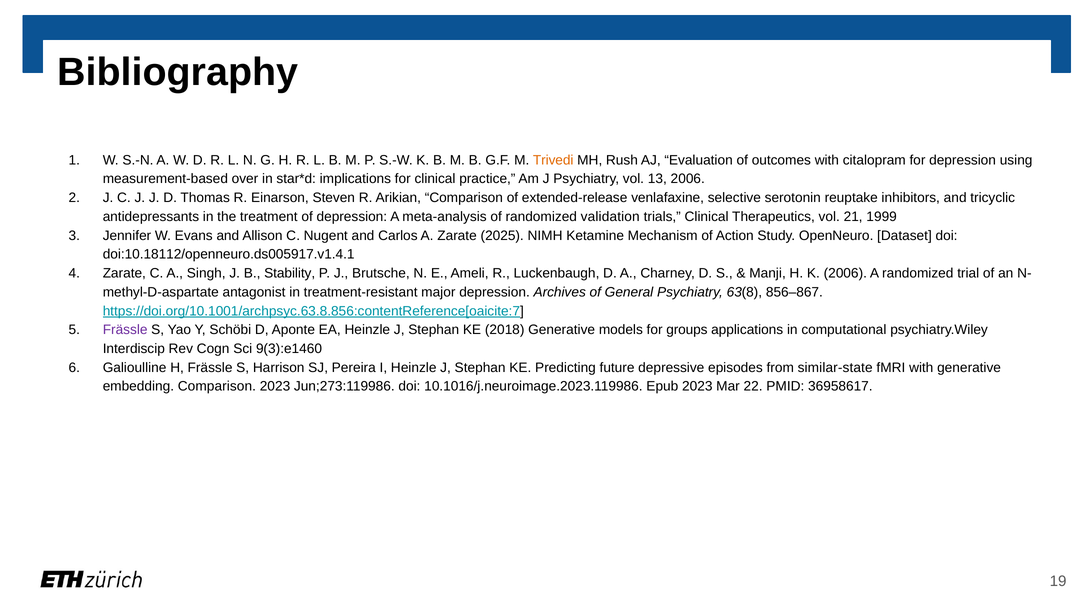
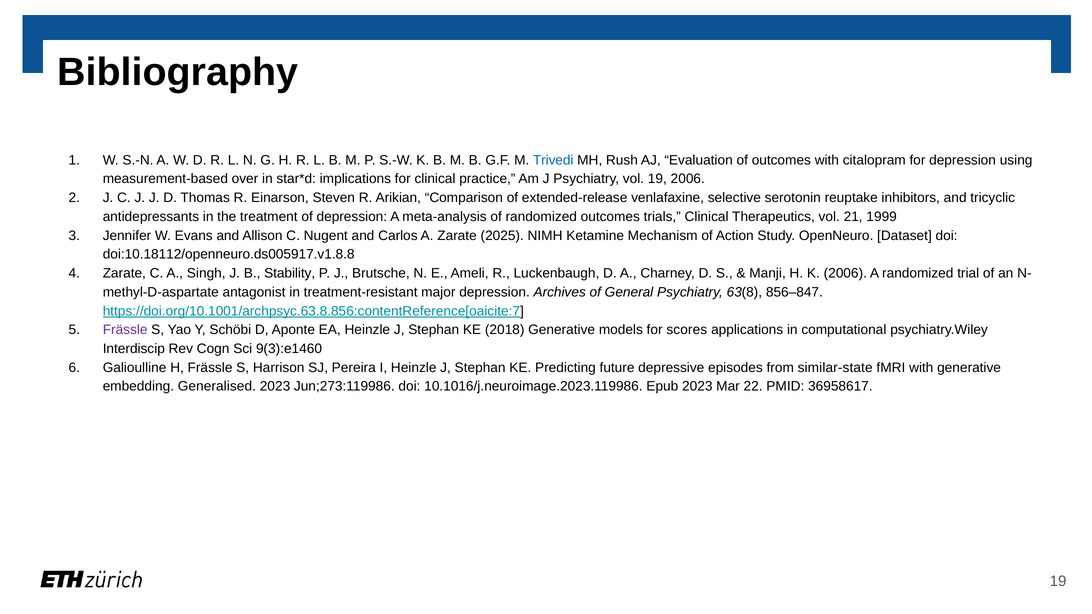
Trivedi colour: orange -> blue (553, 160)
vol 13: 13 -> 19 (657, 179)
randomized validation: validation -> outcomes (610, 217)
doi:10.18112/openneuro.ds005917.v1.4.1: doi:10.18112/openneuro.ds005917.v1.4.1 -> doi:10.18112/openneuro.ds005917.v1.8.8 (229, 255)
856–867: 856–867 -> 856–847 (794, 292)
groups: groups -> scores (687, 330)
embedding Comparison: Comparison -> Generalised (217, 387)
